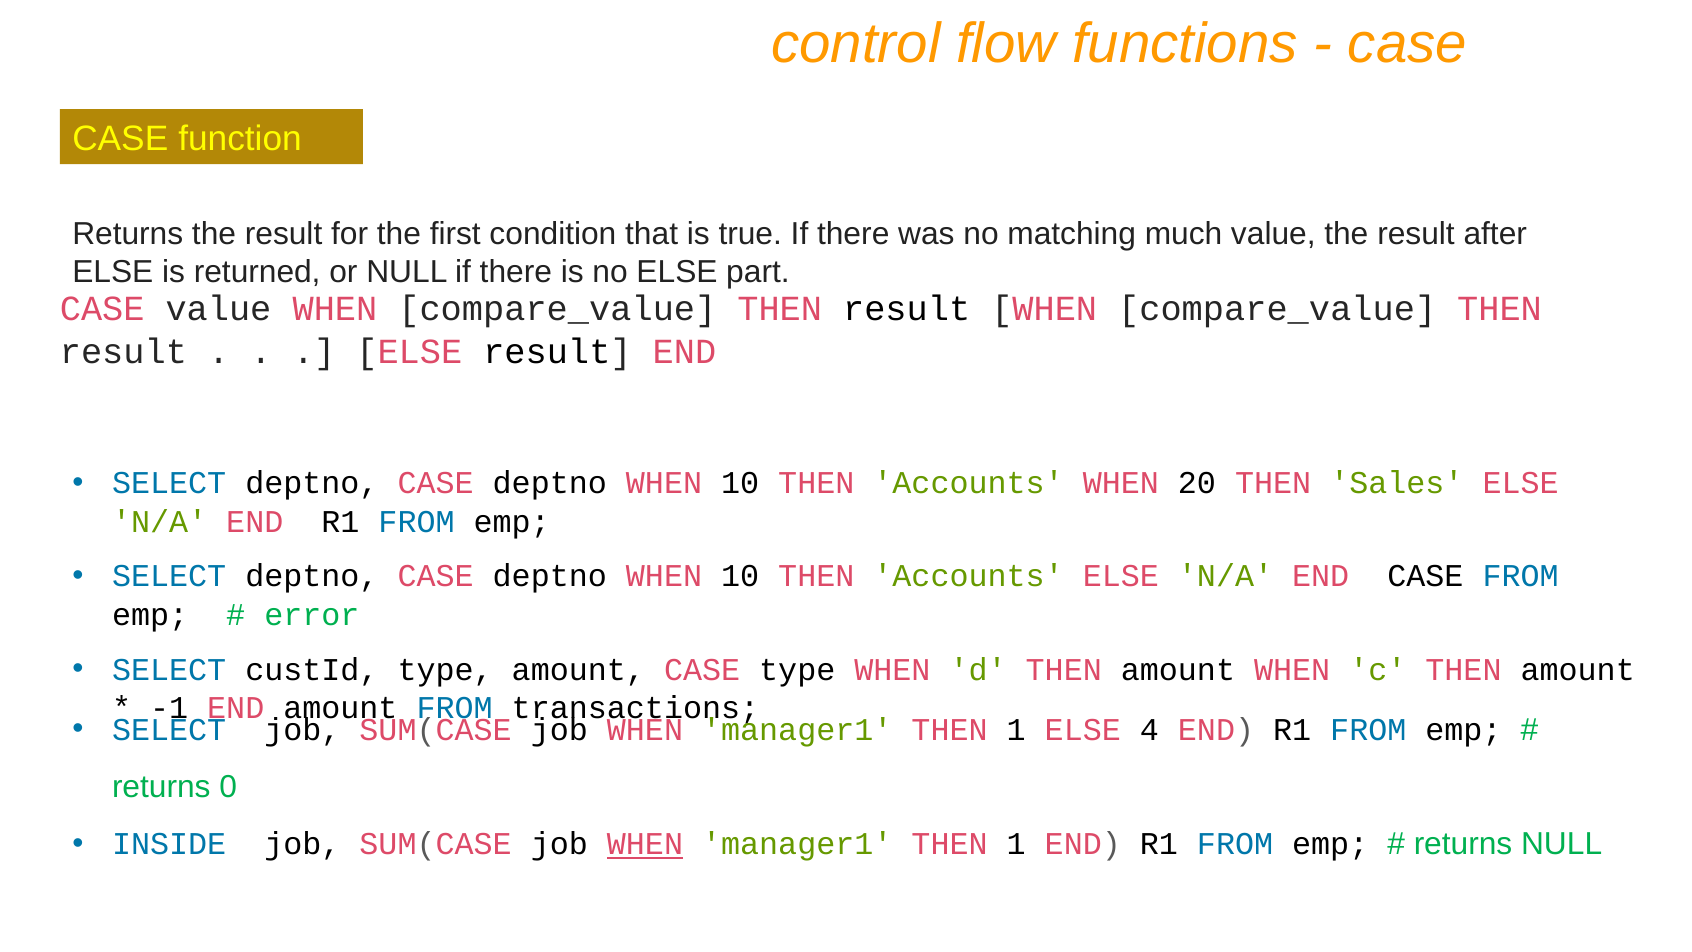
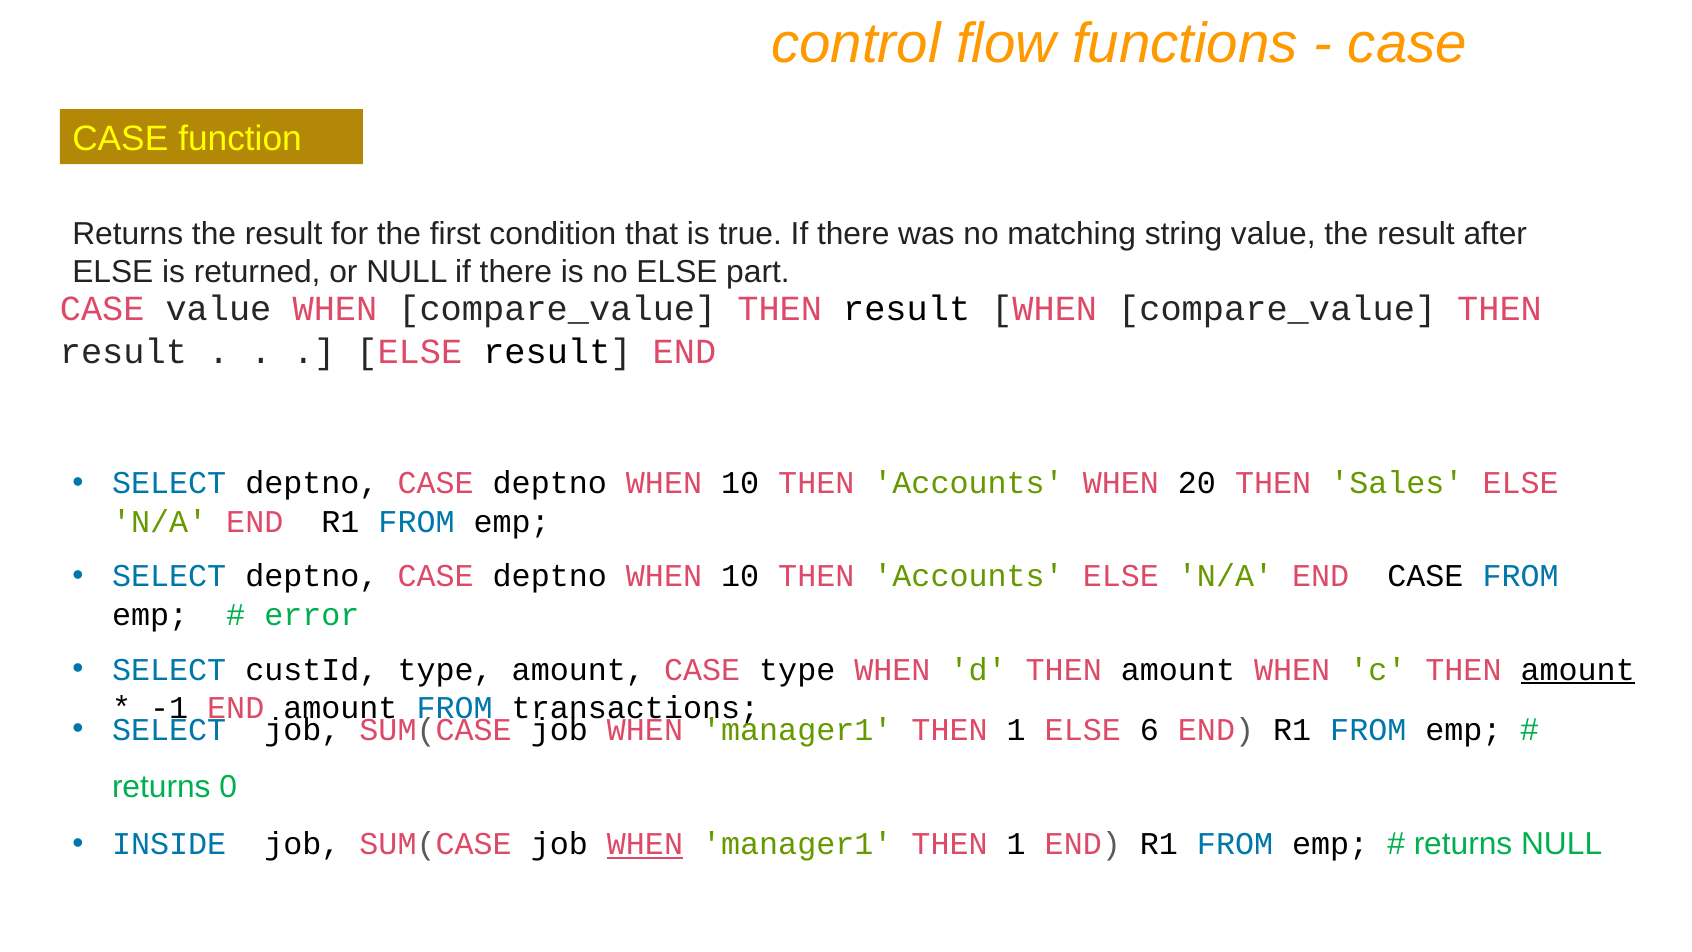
much: much -> string (1183, 234)
amount underline: none -> present (1578, 669)
4: 4 -> 6 (1149, 730)
